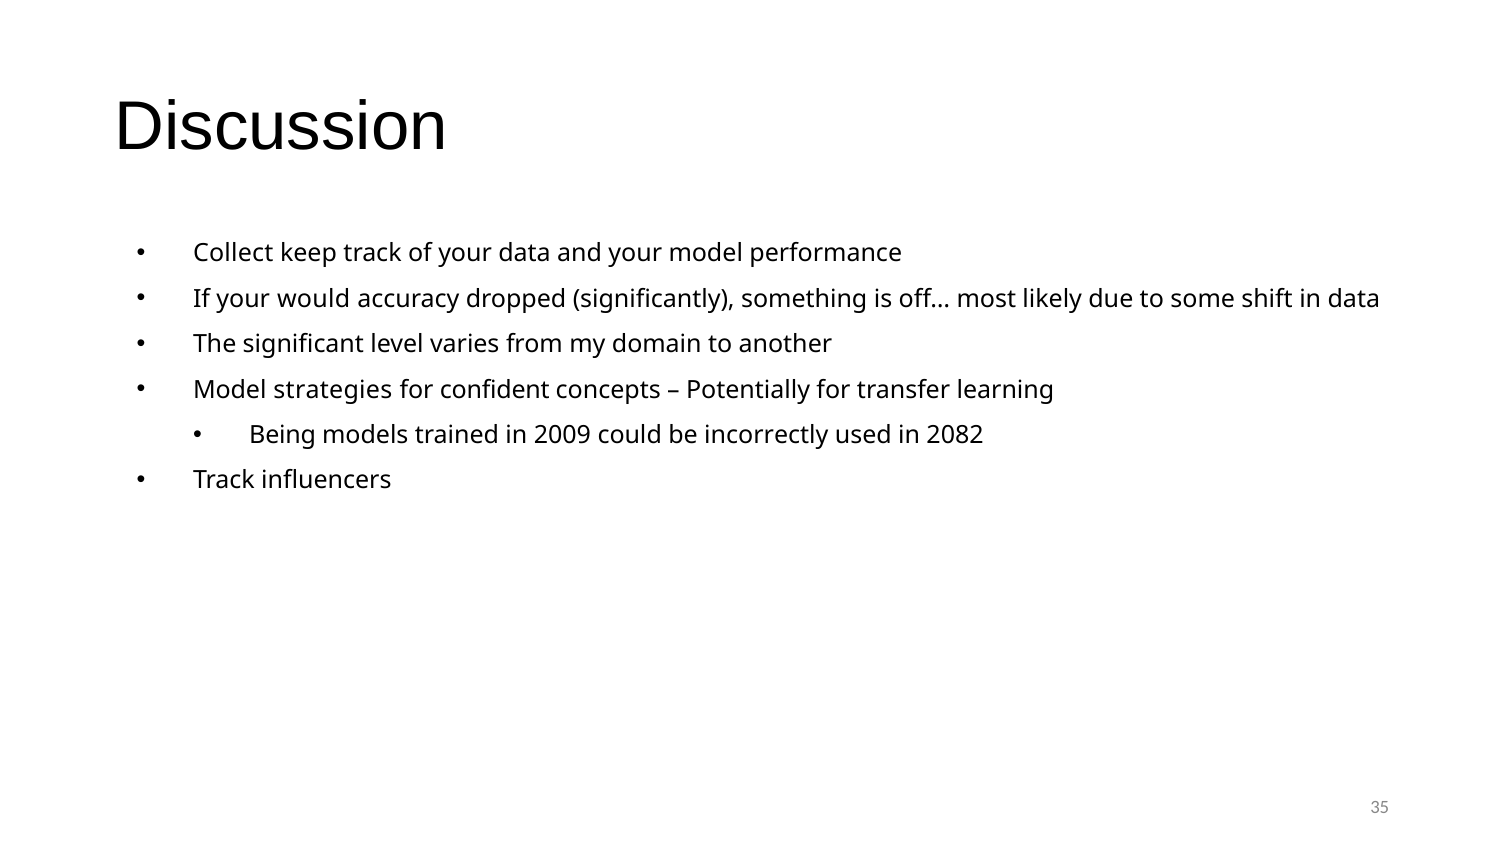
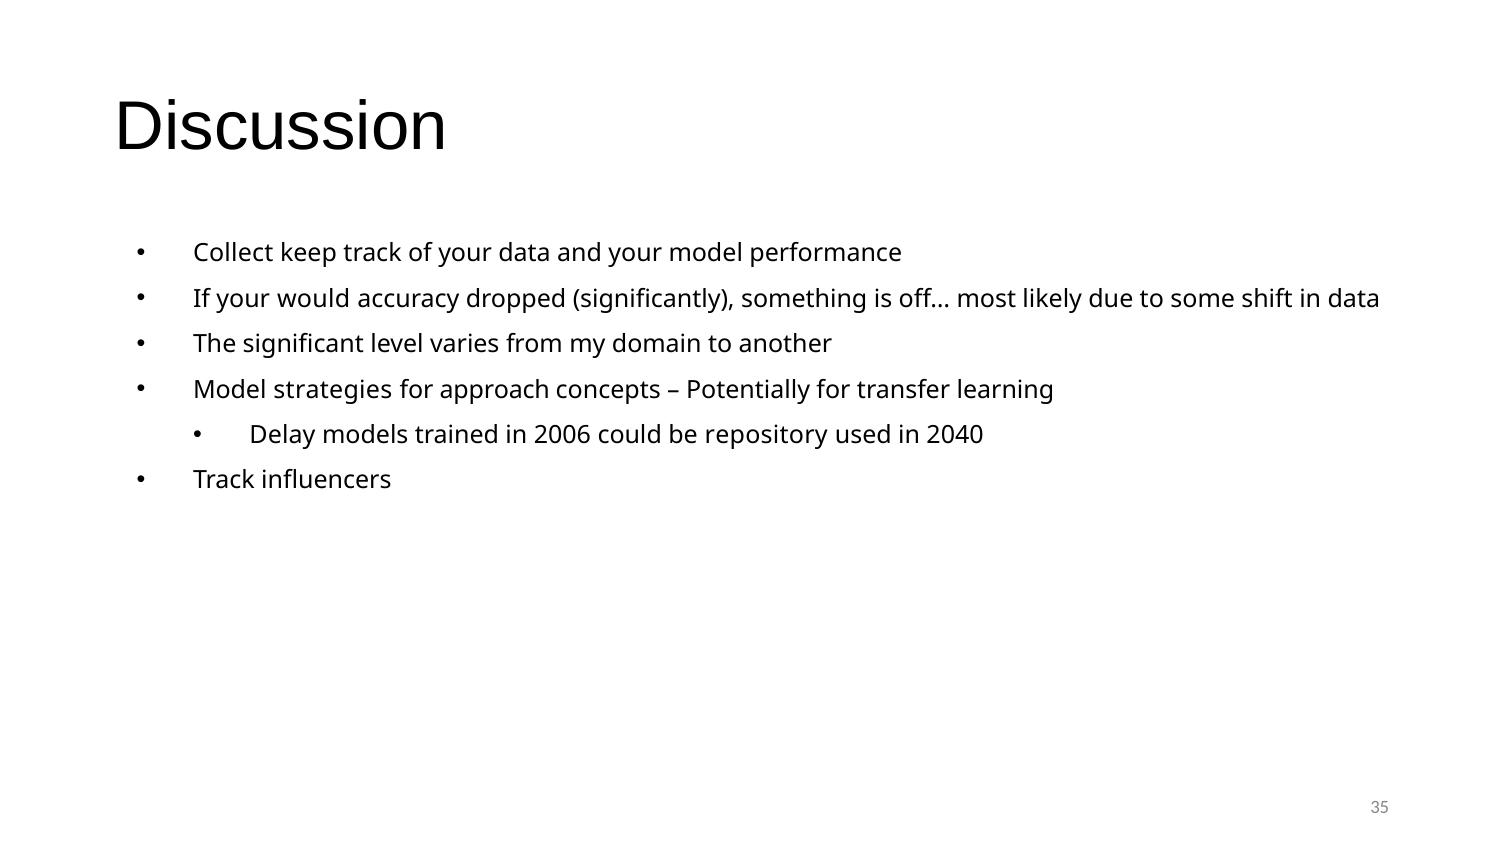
confident: confident -> approach (495, 390)
Being: Being -> Delay (282, 435)
2009: 2009 -> 2006 (562, 435)
incorrectly: incorrectly -> repository (766, 435)
2082: 2082 -> 2040 (955, 435)
